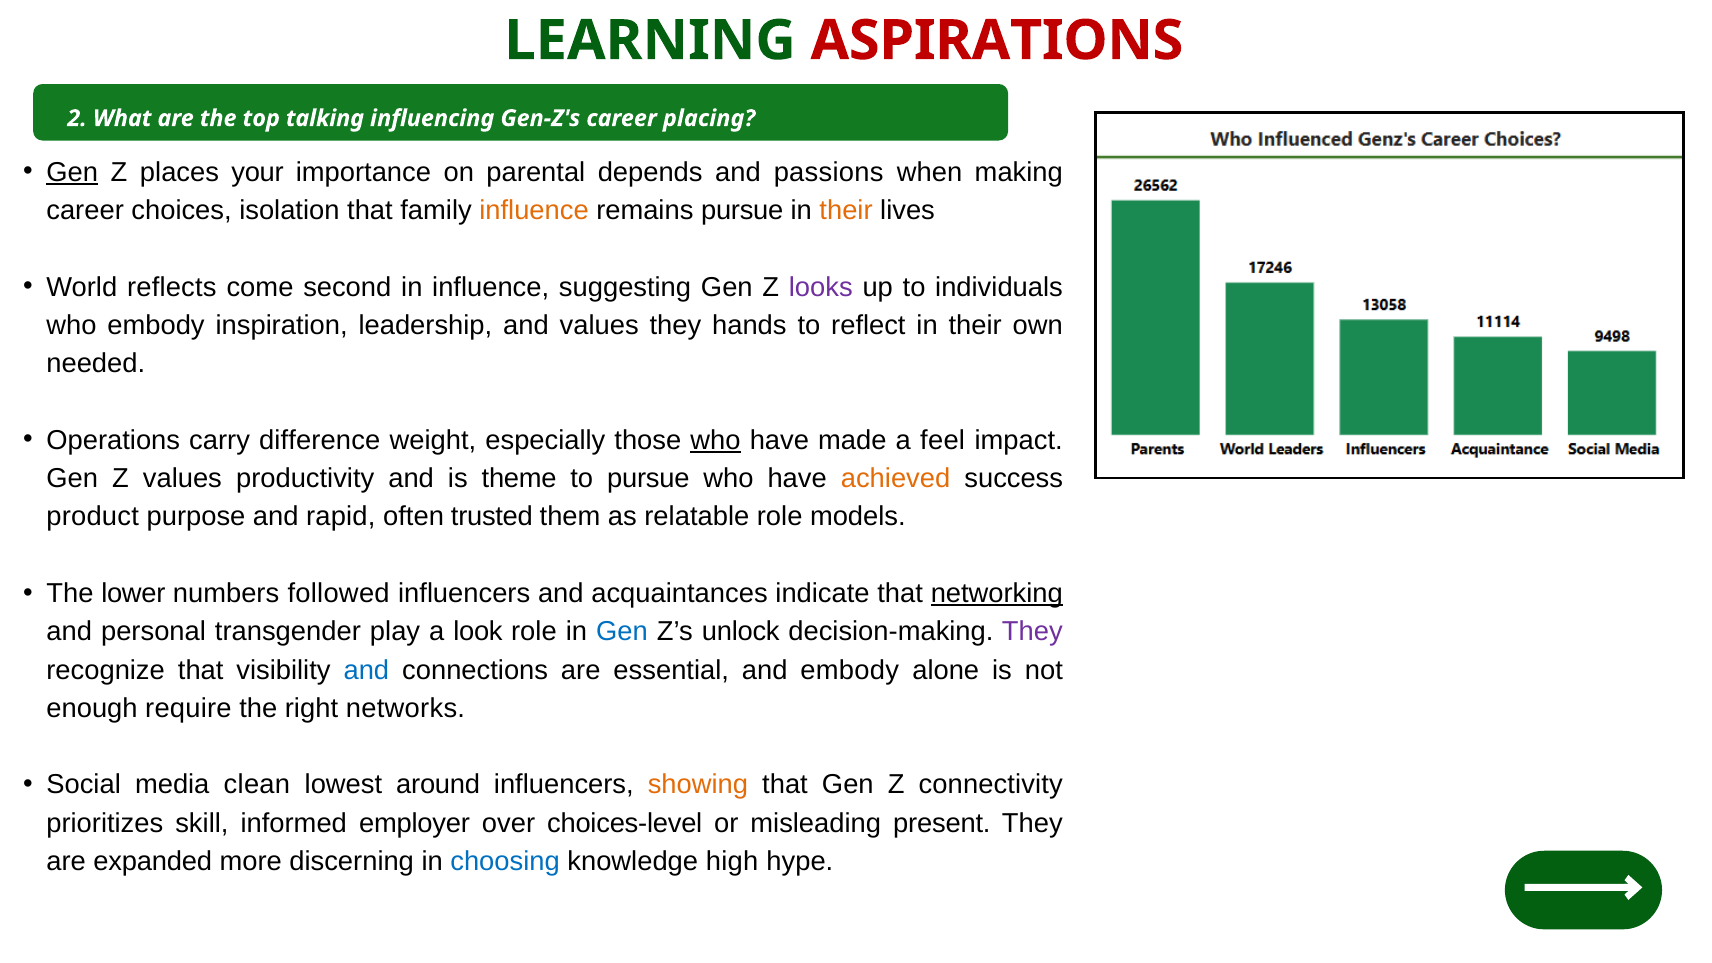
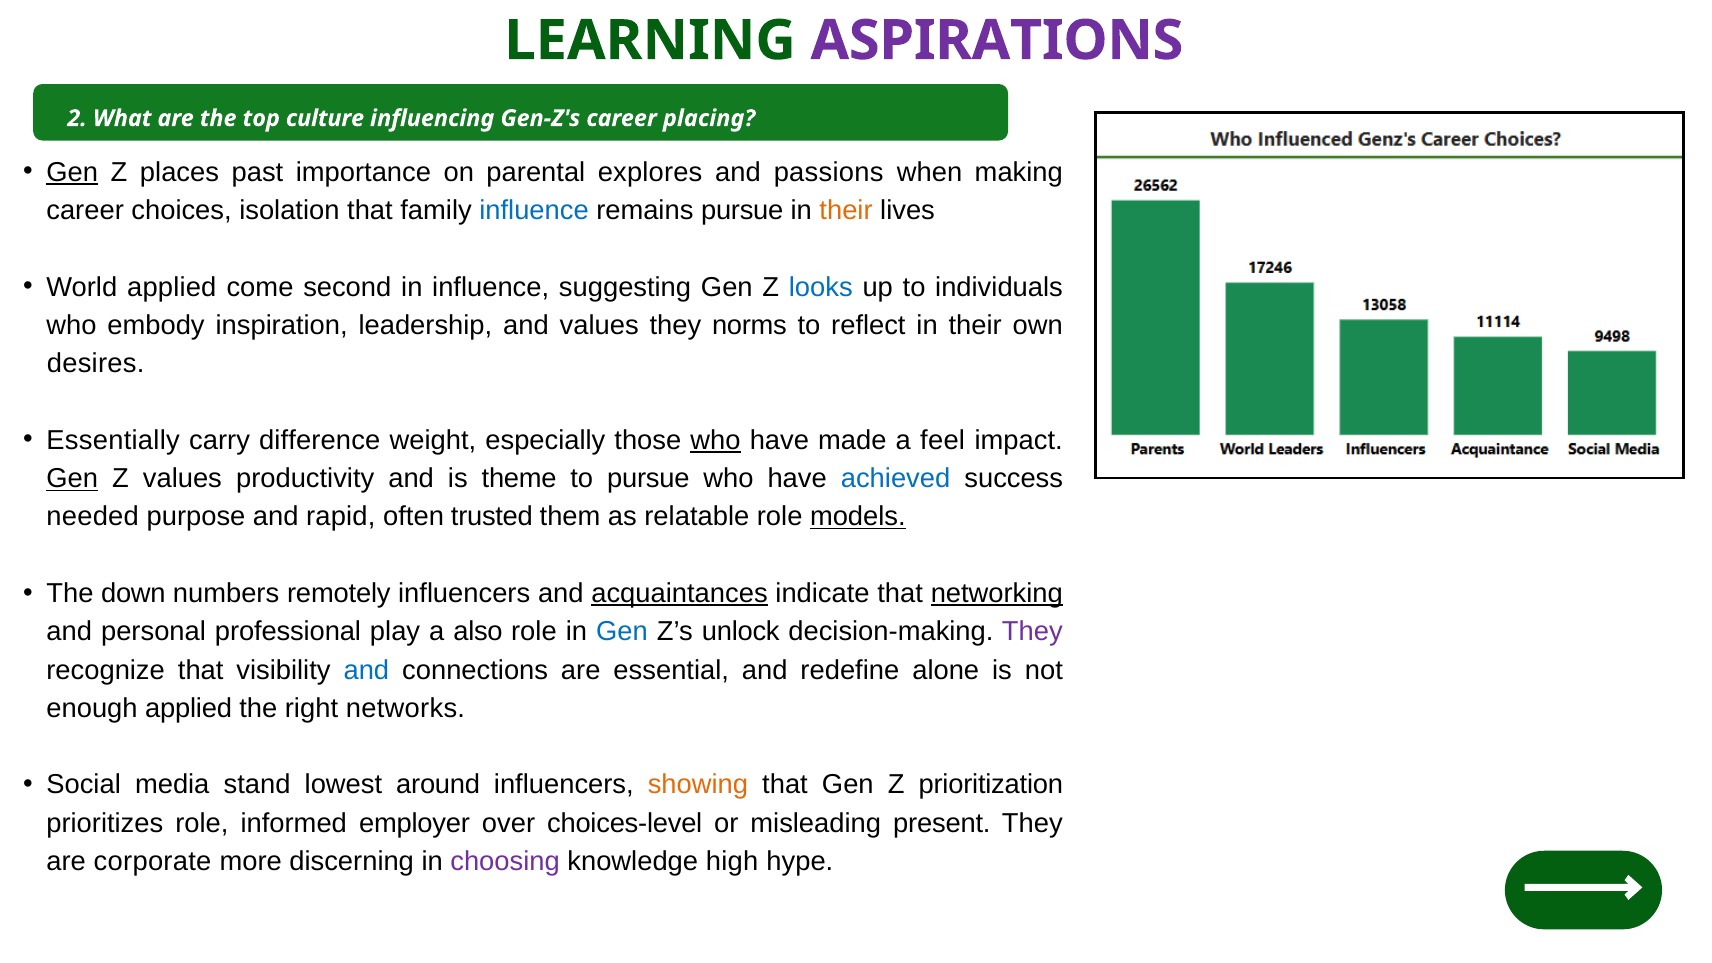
ASPIRATIONS colour: red -> purple (997, 41)
talking: talking -> culture (325, 118)
your: your -> past (257, 172)
depends: depends -> explores (650, 172)
influence colour: orange -> blue (534, 211)
World reflects: reflects -> applied (172, 287)
looks colour: purple -> blue (821, 287)
hands: hands -> norms (749, 325)
needed: needed -> desires (96, 364)
Operations: Operations -> Essentially (113, 440)
Gen underline: none -> present (72, 479)
achieved colour: orange -> blue (896, 479)
product: product -> needed (93, 517)
models underline: none -> present (858, 517)
lower: lower -> down (133, 593)
followed: followed -> remotely (339, 593)
acquaintances underline: none -> present (680, 593)
transgender: transgender -> professional (288, 632)
look: look -> also (478, 632)
and embody: embody -> redefine (850, 670)
enough require: require -> applied (189, 708)
clean: clean -> stand (257, 785)
connectivity: connectivity -> prioritization (991, 785)
prioritizes skill: skill -> role (202, 823)
expanded: expanded -> corporate (153, 861)
choosing colour: blue -> purple (505, 861)
